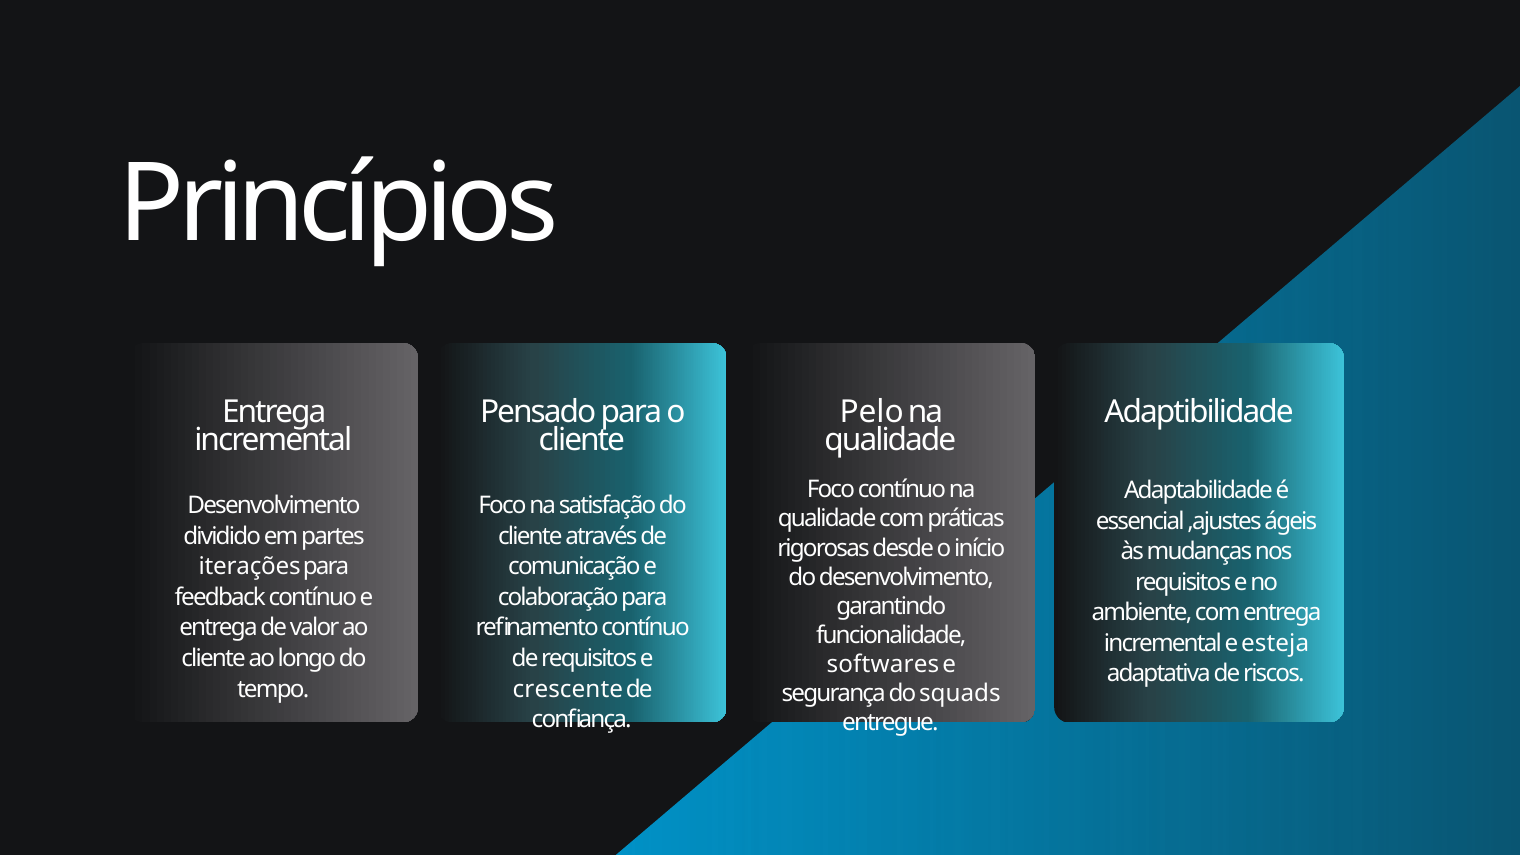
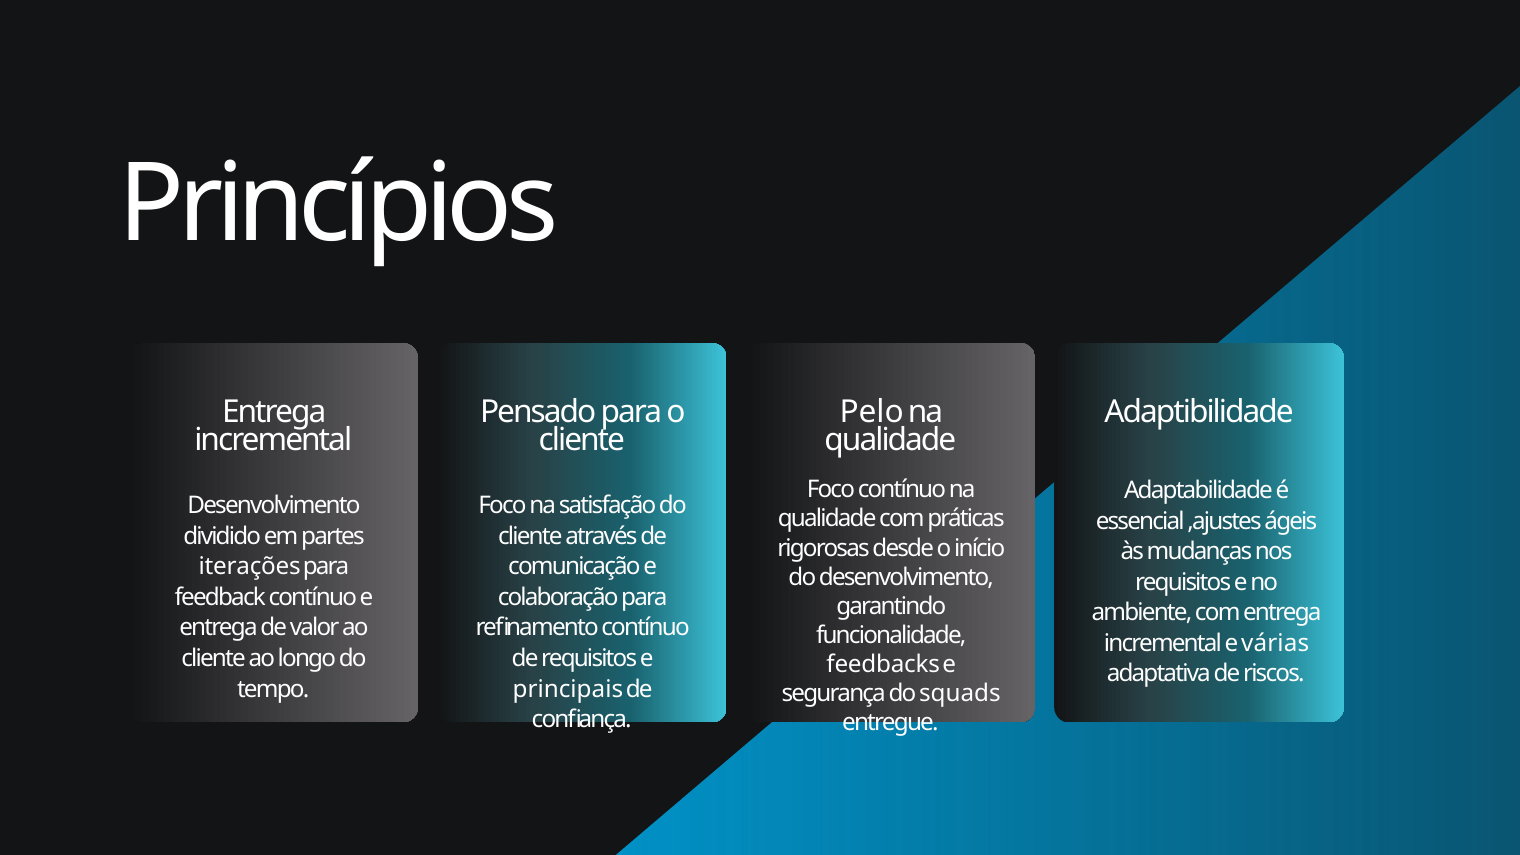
esteja: esteja -> várias (1275, 643)
softwares: softwares -> feedbacks (883, 665)
crescente: crescente -> principais (568, 689)
